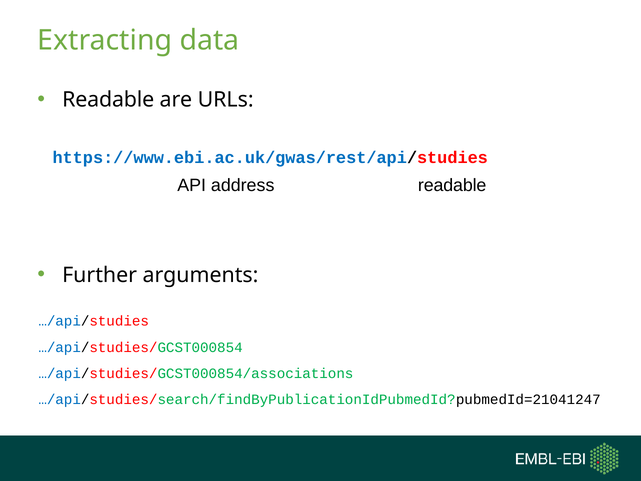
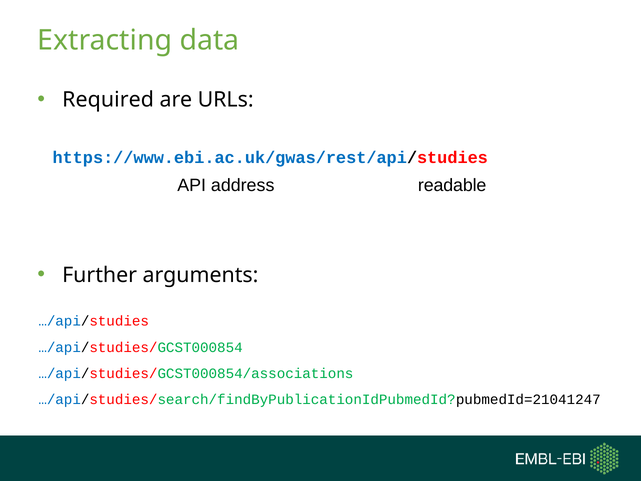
Readable: Readable -> Required (108, 100)
